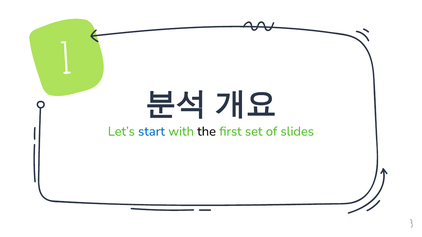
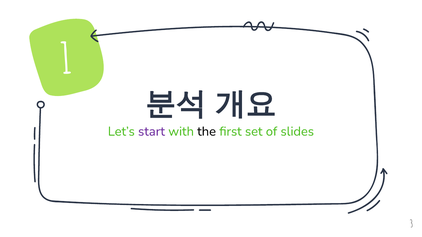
start colour: blue -> purple (151, 132)
